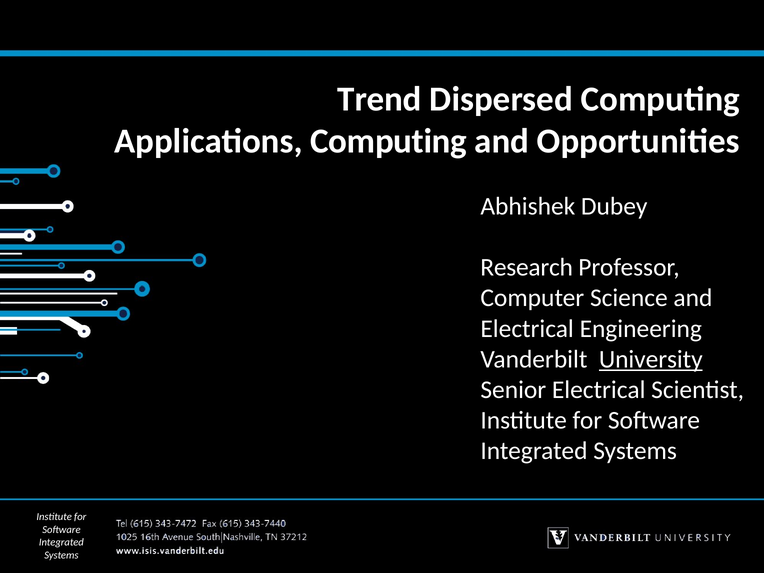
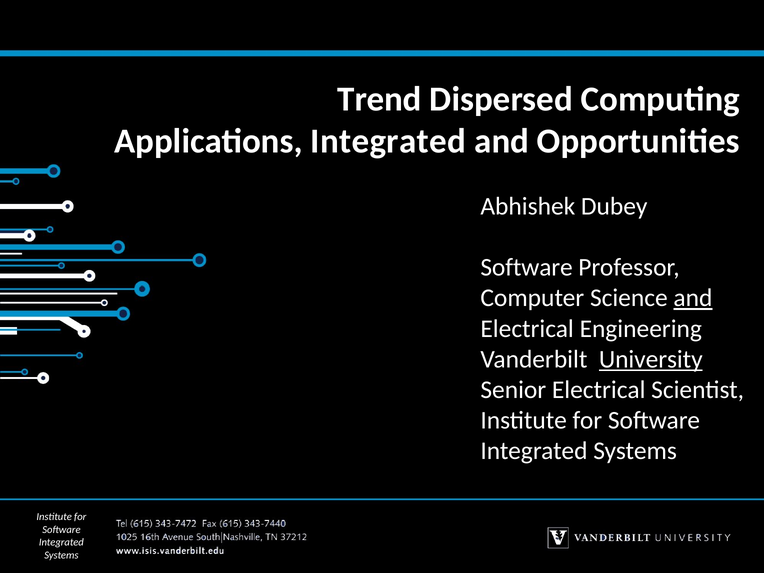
Applications Computing: Computing -> Integrated (388, 141)
Research: Research -> Software (527, 267)
and underline: none -> present (693, 298)
